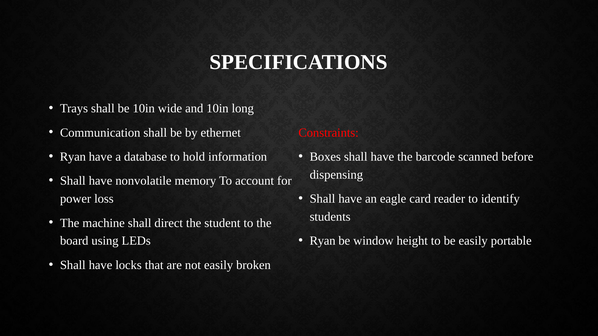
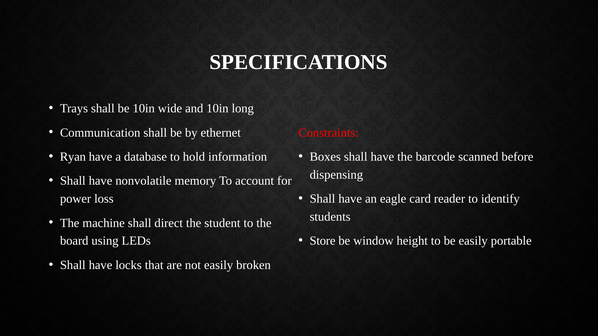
Ryan: Ryan -> Store (323, 241)
